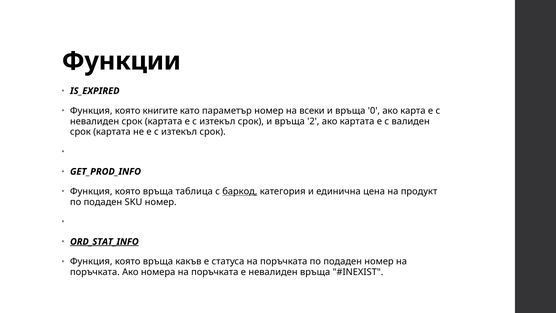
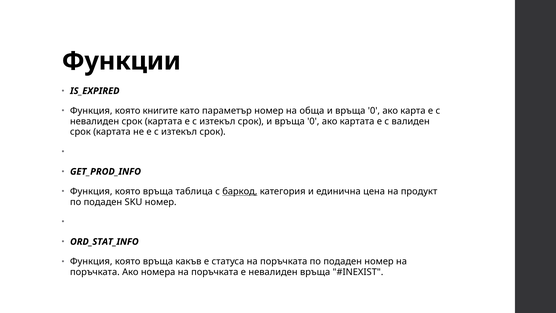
всеки: всеки -> обща (312, 111)
срок и връща 2: 2 -> 0 (313, 121)
ORD_STAT_INFO underline: present -> none (104, 242)
